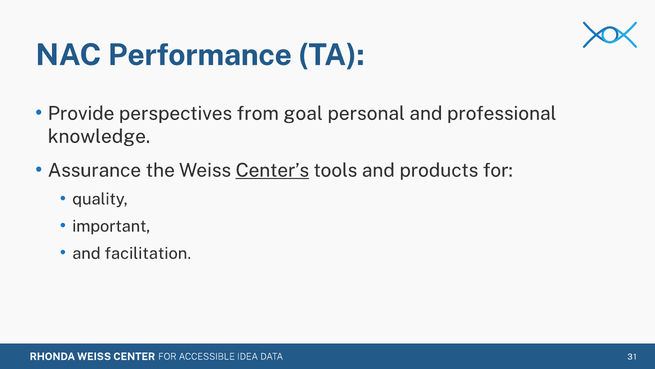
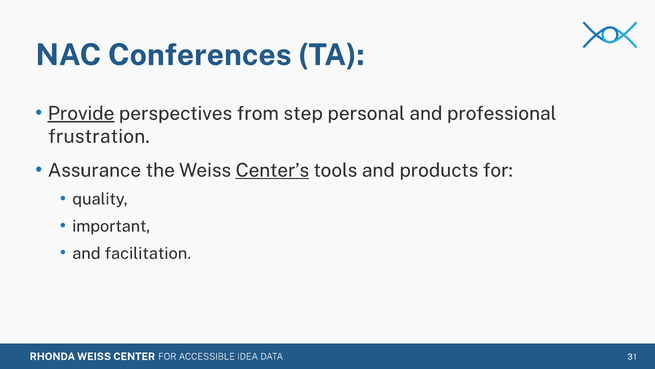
Performance: Performance -> Conferences (200, 55)
Provide underline: none -> present (81, 113)
goal: goal -> step (303, 113)
knowledge: knowledge -> frustration (99, 136)
